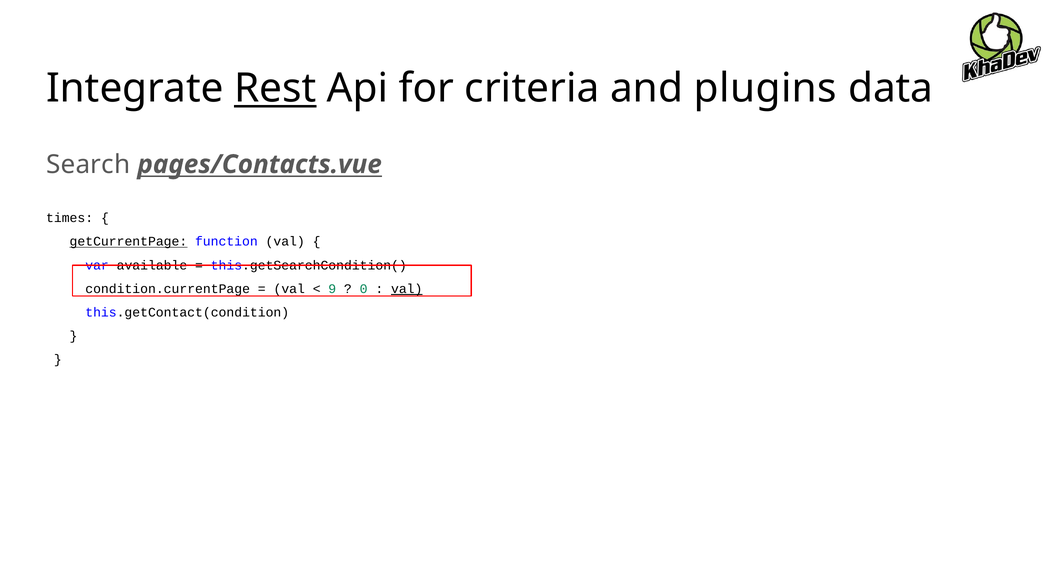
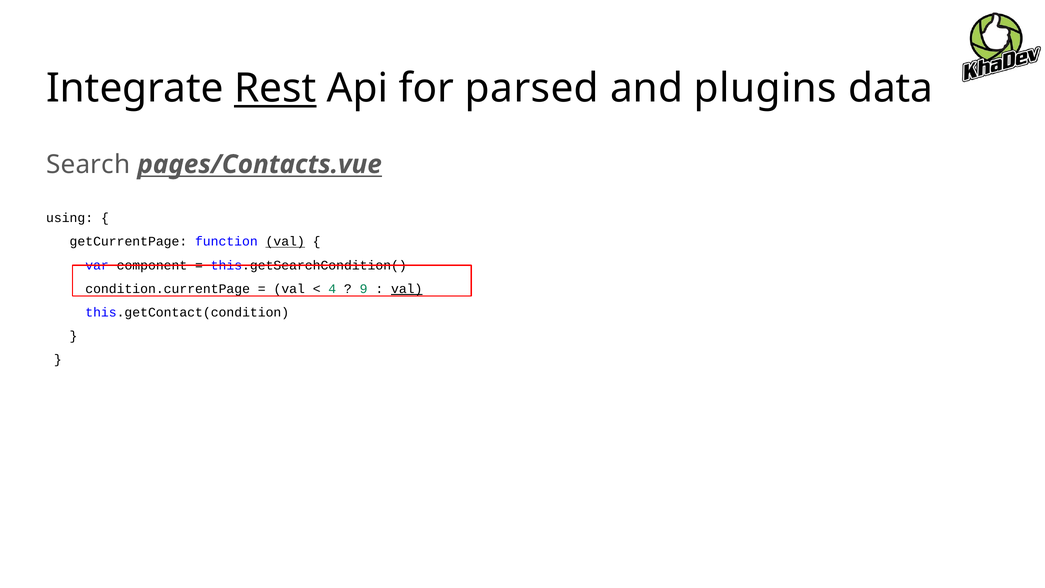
criteria: criteria -> parsed (532, 89)
times: times -> using (70, 218)
getCurrentPage underline: present -> none (128, 242)
val underline: none -> present (285, 242)
available: available -> component (152, 265)
9: 9 -> 4 (332, 289)
0: 0 -> 9 (364, 289)
